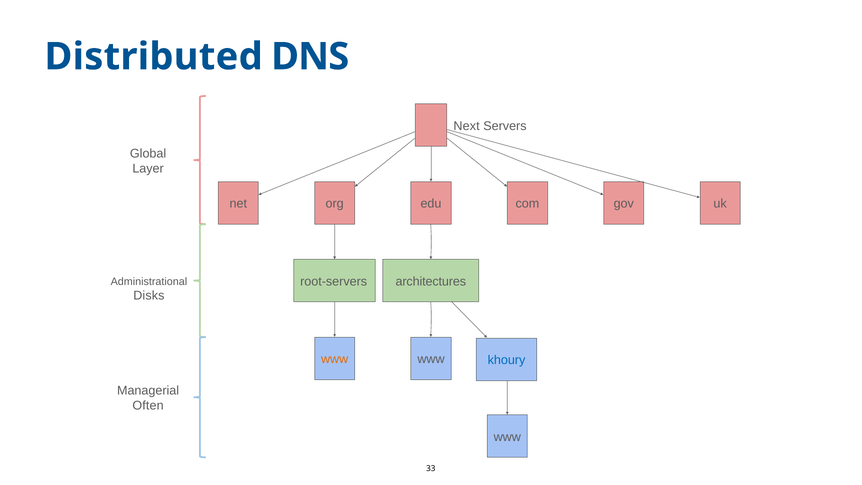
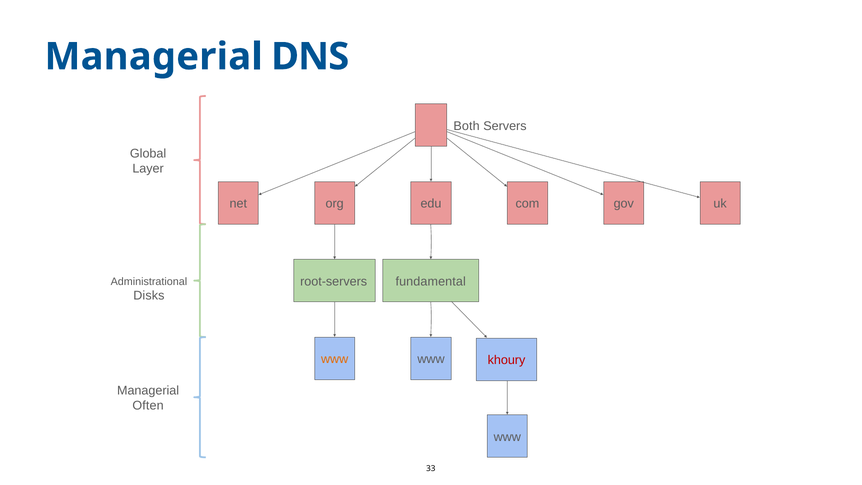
Distributed: Distributed -> Managerial (154, 57)
Next: Next -> Both (467, 126)
architectures: architectures -> fundamental (431, 281)
khoury colour: blue -> red (506, 360)
